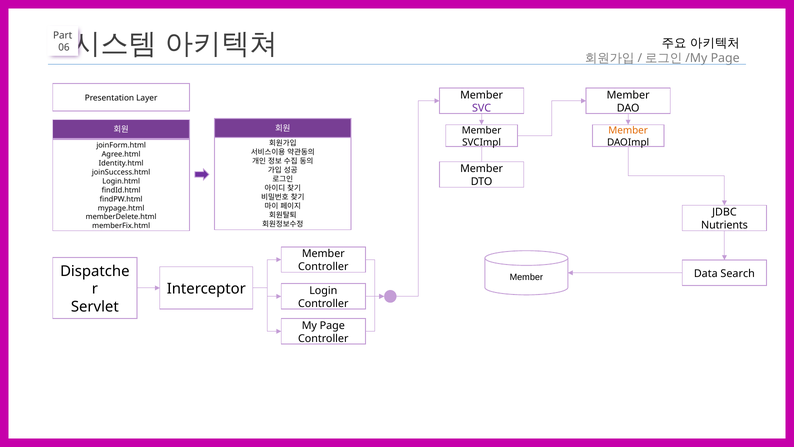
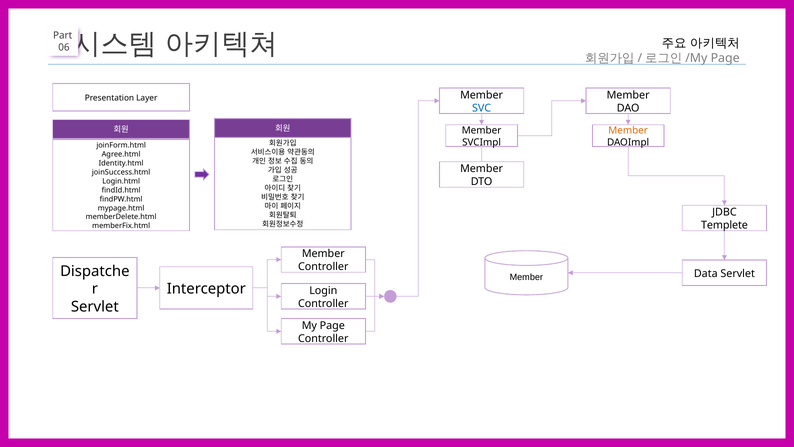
SVC colour: purple -> blue (482, 108)
Nutrients: Nutrients -> Templete (724, 225)
Data Search: Search -> Servlet (738, 273)
